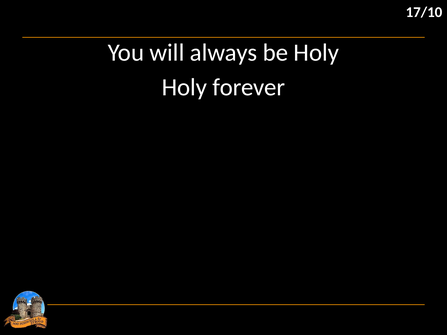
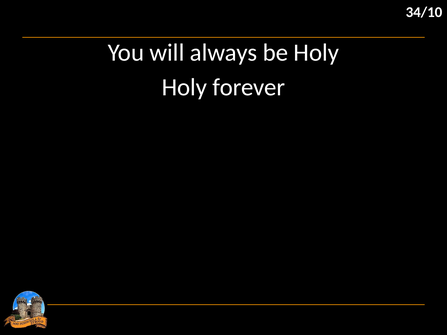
17/10: 17/10 -> 34/10 (424, 12)
